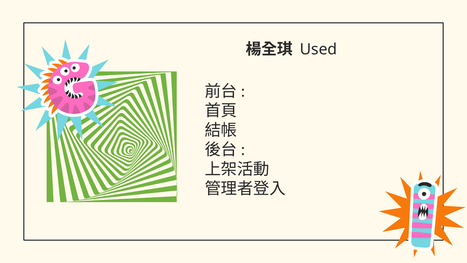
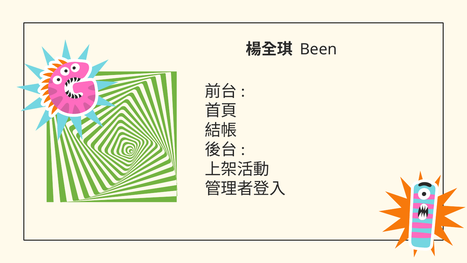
Used: Used -> Been (318, 49)
